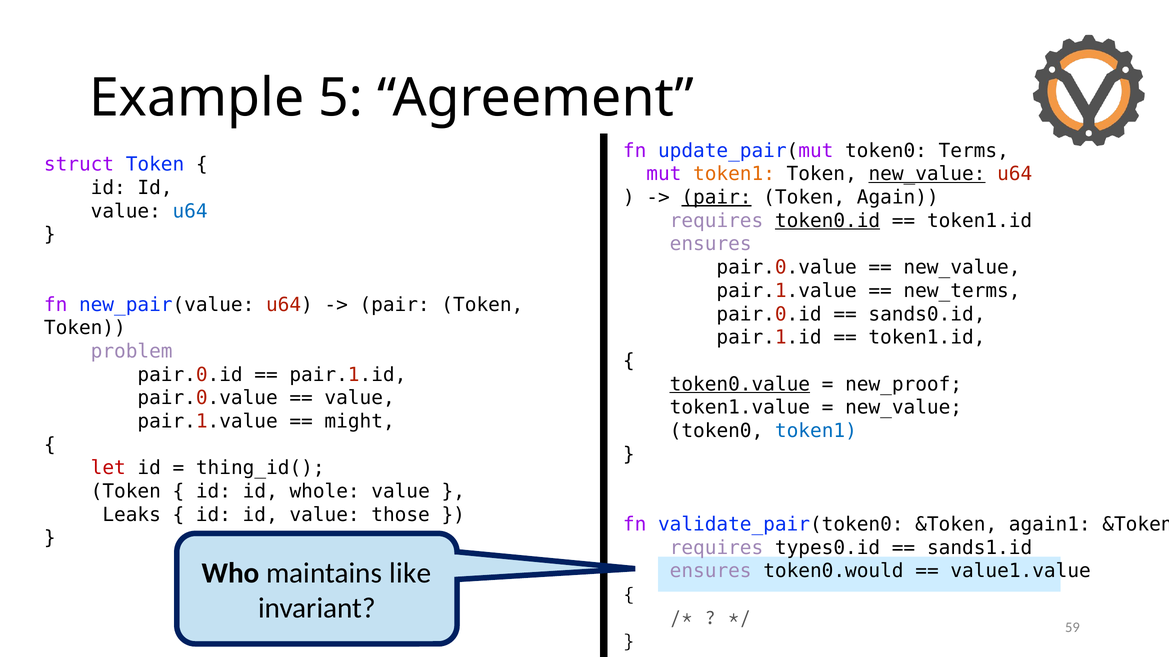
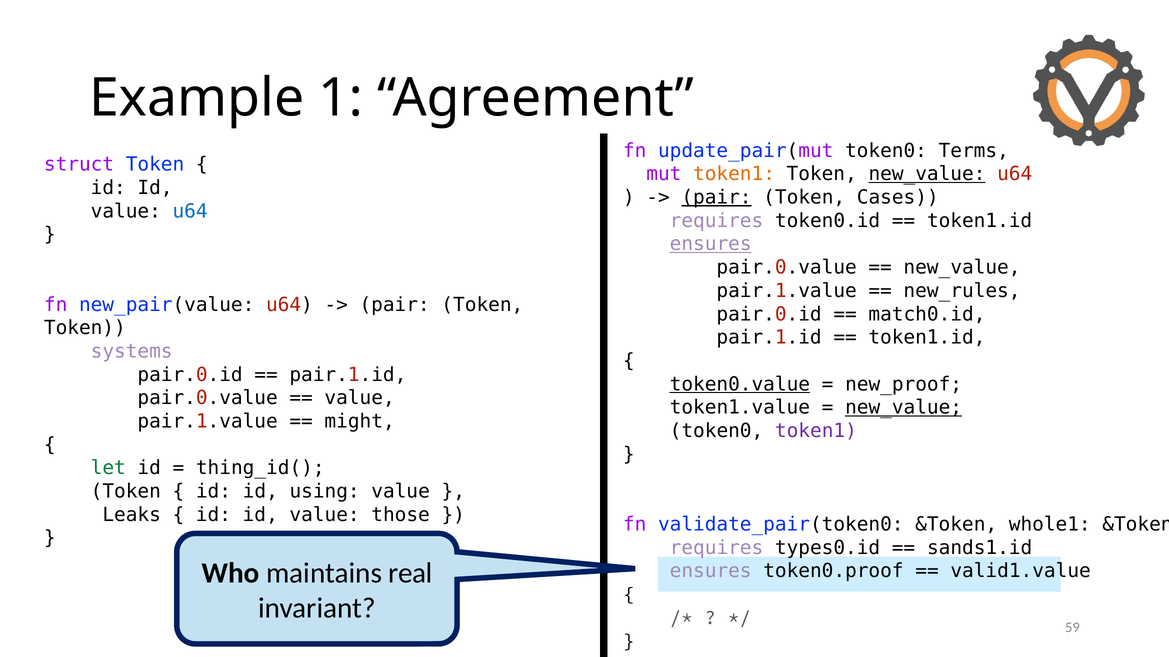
5: 5 -> 1 (341, 98)
Again: Again -> Cases (898, 198)
token0.id underline: present -> none (828, 221)
ensures underline: none -> present (711, 244)
new_terms: new_terms -> new_rules (962, 291)
sands0.id: sands0.id -> match0.id (927, 314)
problem: problem -> systems (132, 352)
new_value underline: none -> present (904, 408)
token1 colour: blue -> purple (816, 431)
let colour: red -> green (108, 468)
whole: whole -> using (325, 492)
again1: again1 -> whole1 (1050, 525)
like: like -> real (410, 574)
token0.would: token0.would -> token0.proof (833, 571)
value1.value: value1.value -> valid1.value (1021, 571)
